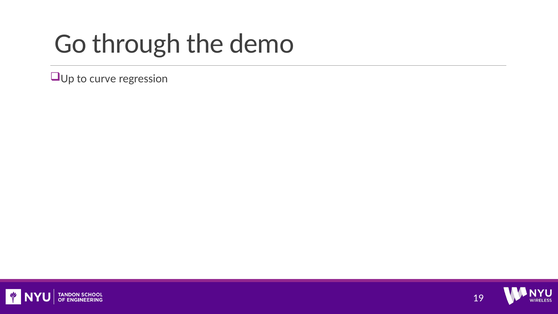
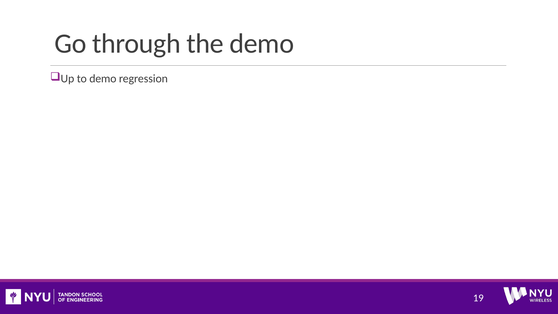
to curve: curve -> demo (103, 79)
